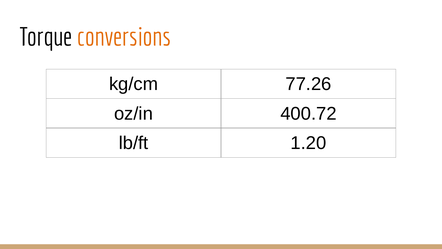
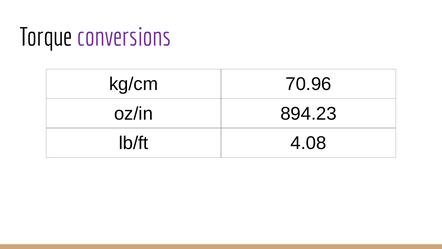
conversions colour: orange -> purple (124, 37)
77.26: 77.26 -> 70.96 (308, 84)
400.72: 400.72 -> 894.23 (308, 113)
1.20: 1.20 -> 4.08 (308, 143)
